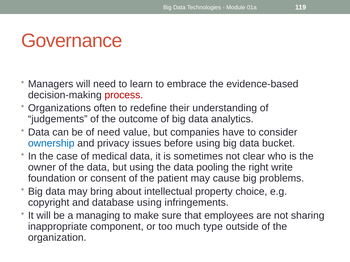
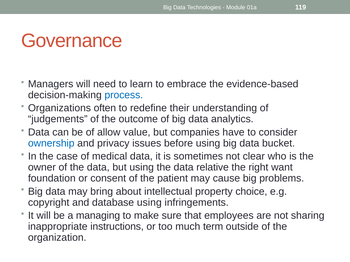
process colour: red -> blue (124, 95)
of need: need -> allow (109, 132)
pooling: pooling -> relative (213, 168)
write: write -> want (282, 168)
component: component -> instructions (117, 227)
type: type -> term (213, 227)
